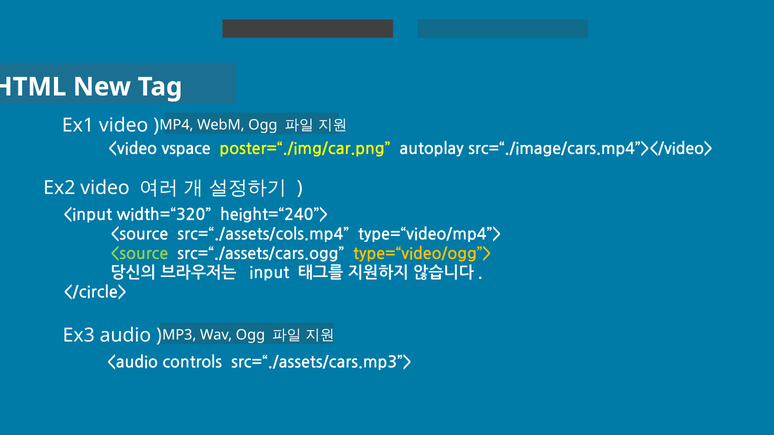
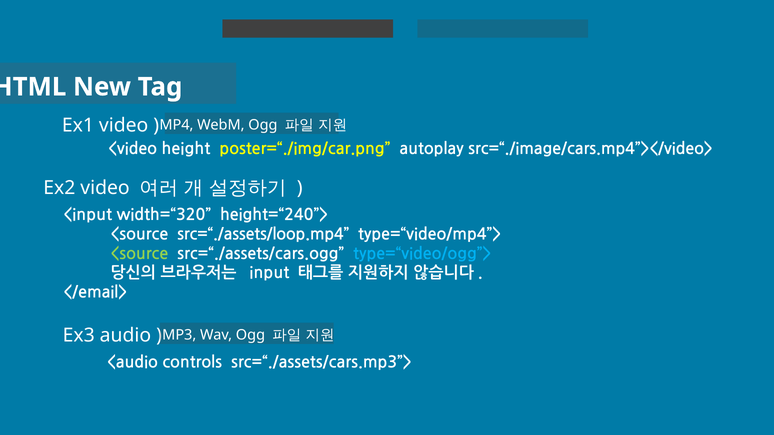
vspace: vspace -> height (186, 149)
src=“./assets/cols.mp4: src=“./assets/cols.mp4 -> src=“./assets/loop.mp4 (263, 235)
type=“video/ogg”> colour: yellow -> light blue (422, 254)
</circle>: </circle> -> </email> (95, 293)
